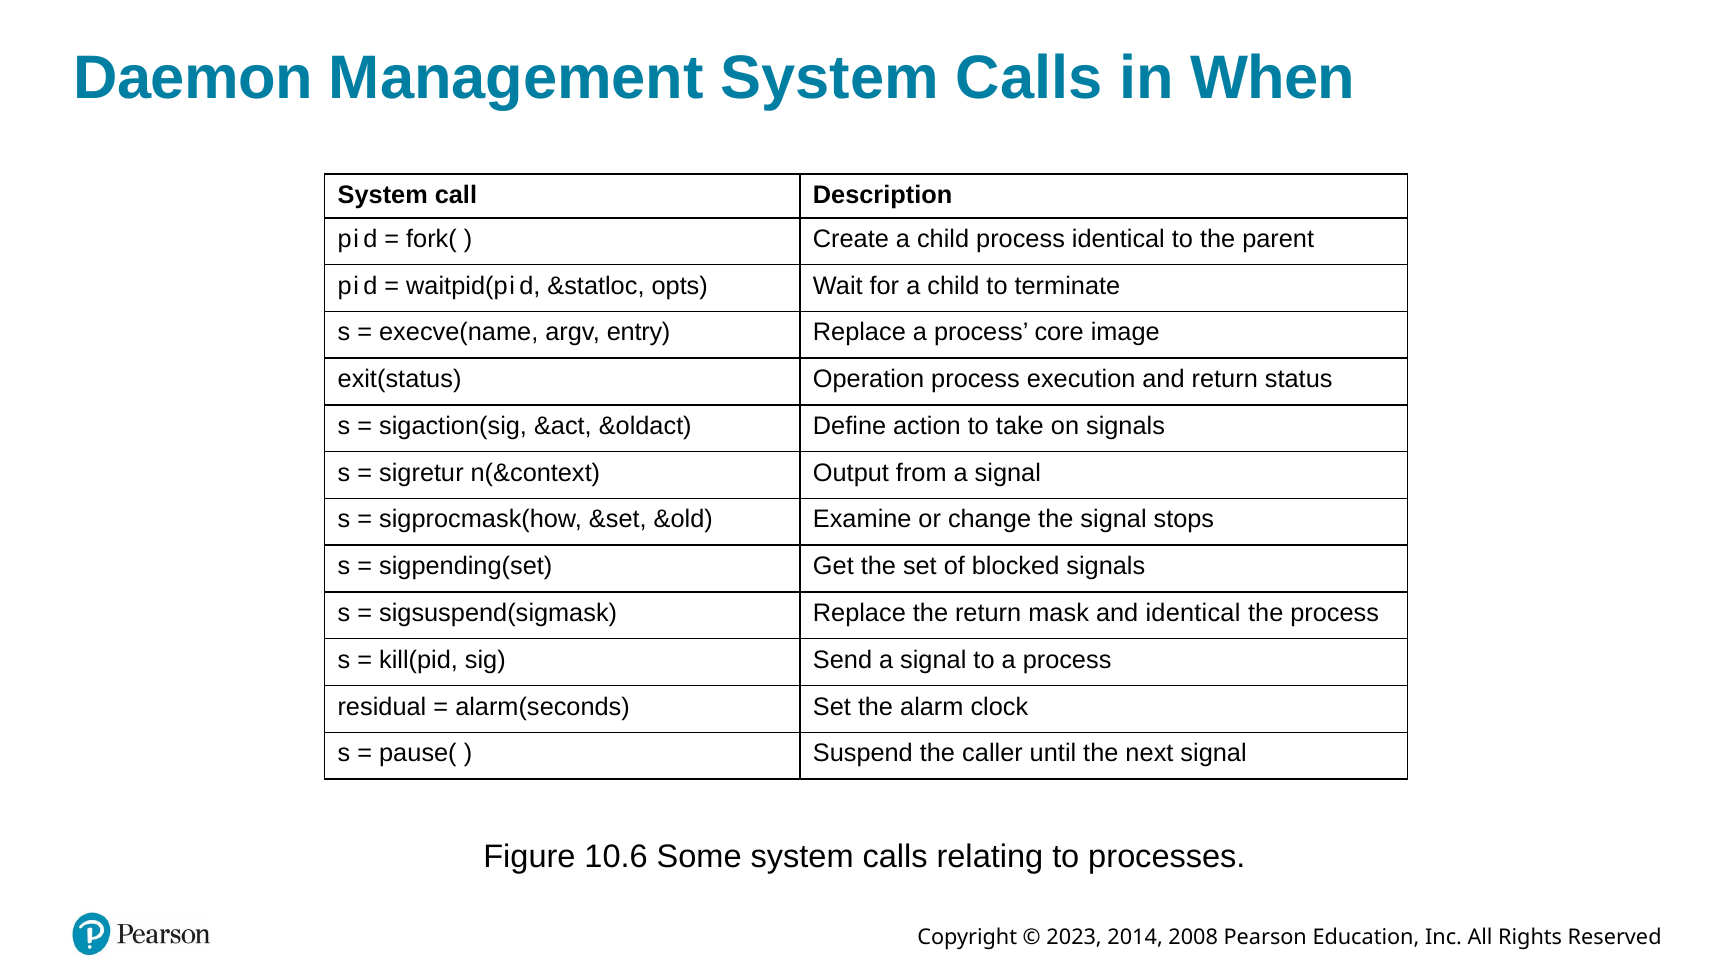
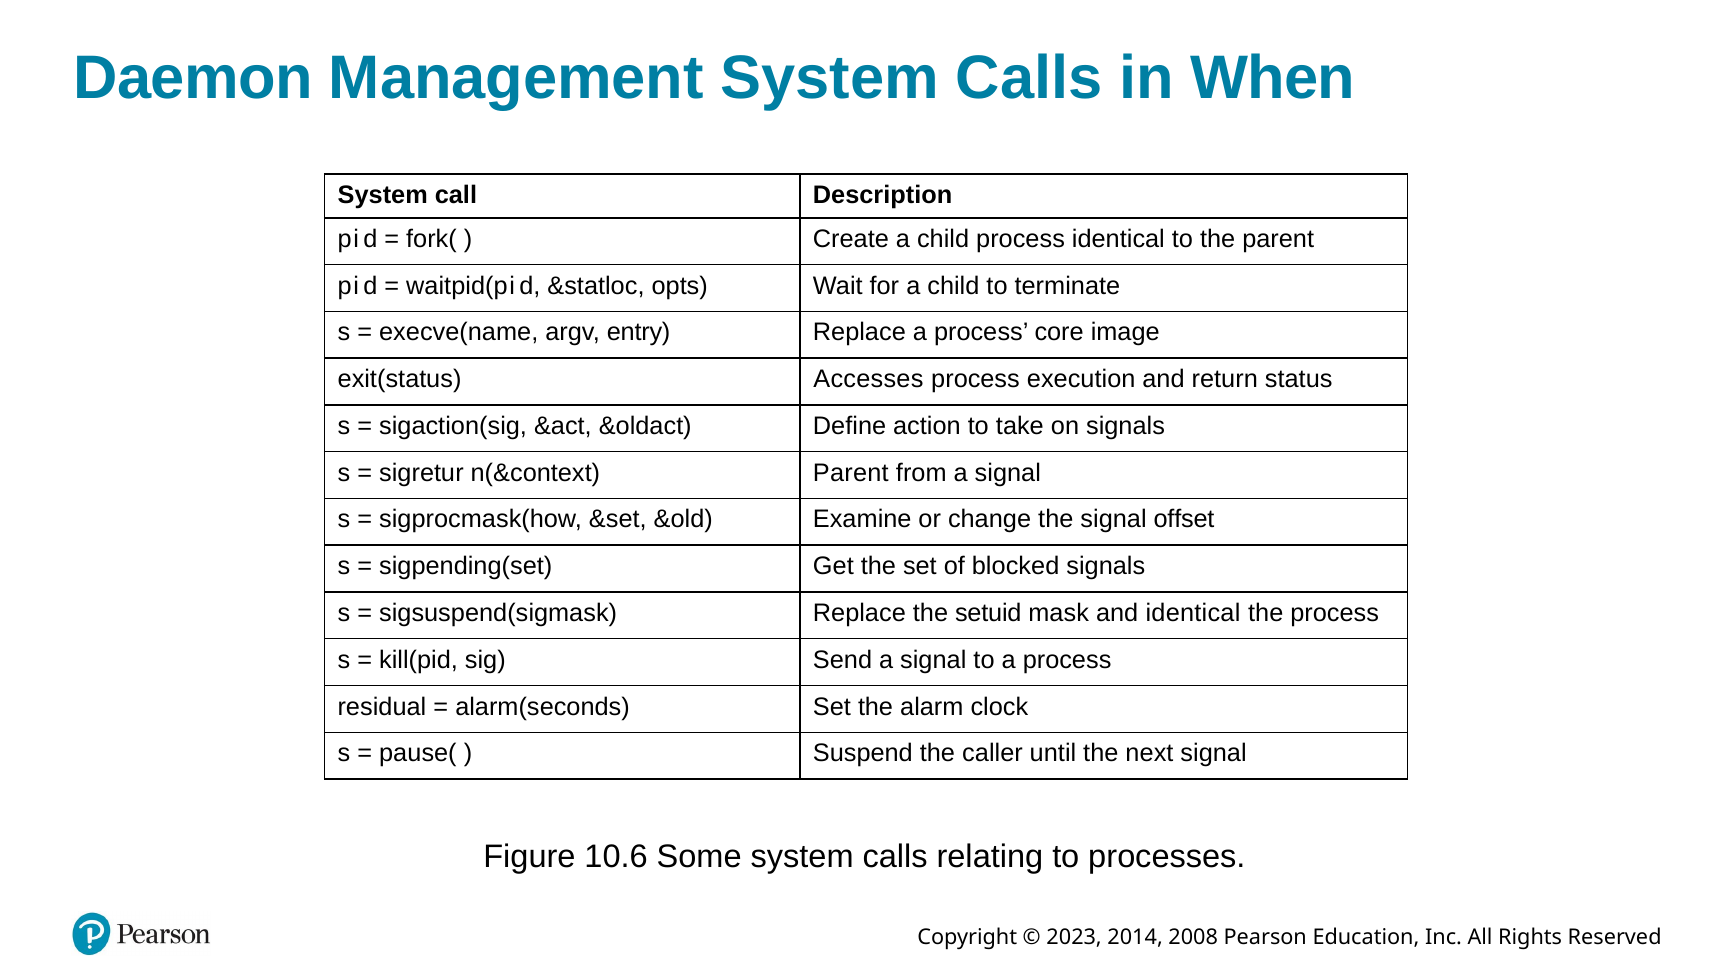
Operation: Operation -> Accesses (868, 379)
n(&context Output: Output -> Parent (851, 473)
stops: stops -> offset (1184, 520)
the return: return -> setuid (988, 613)
